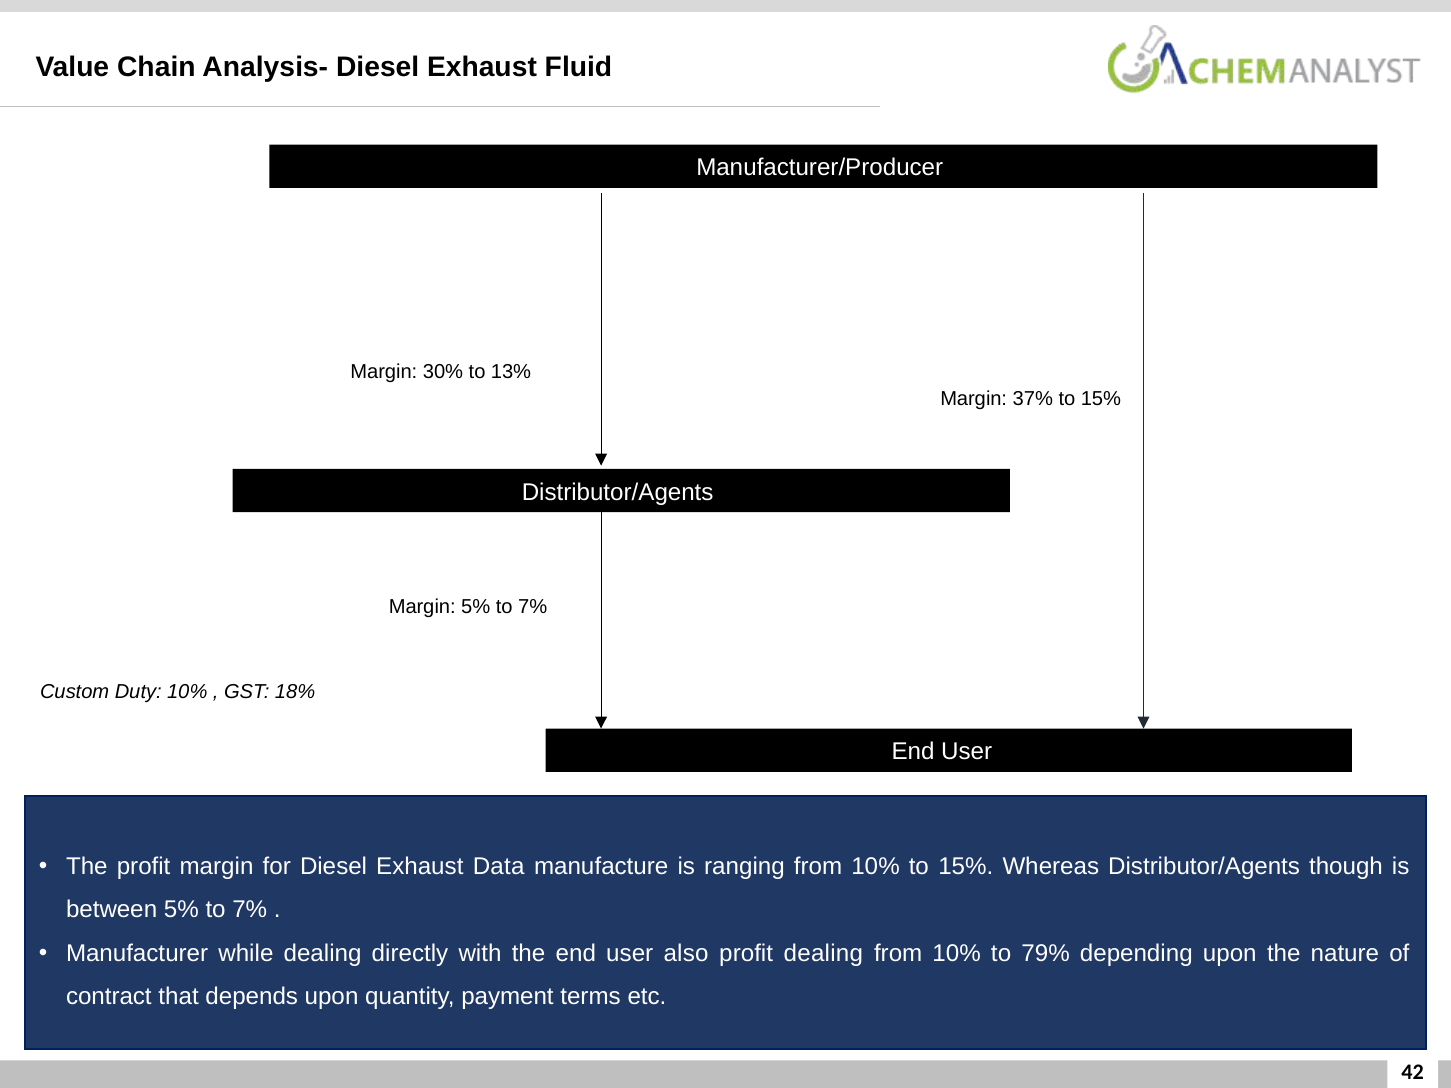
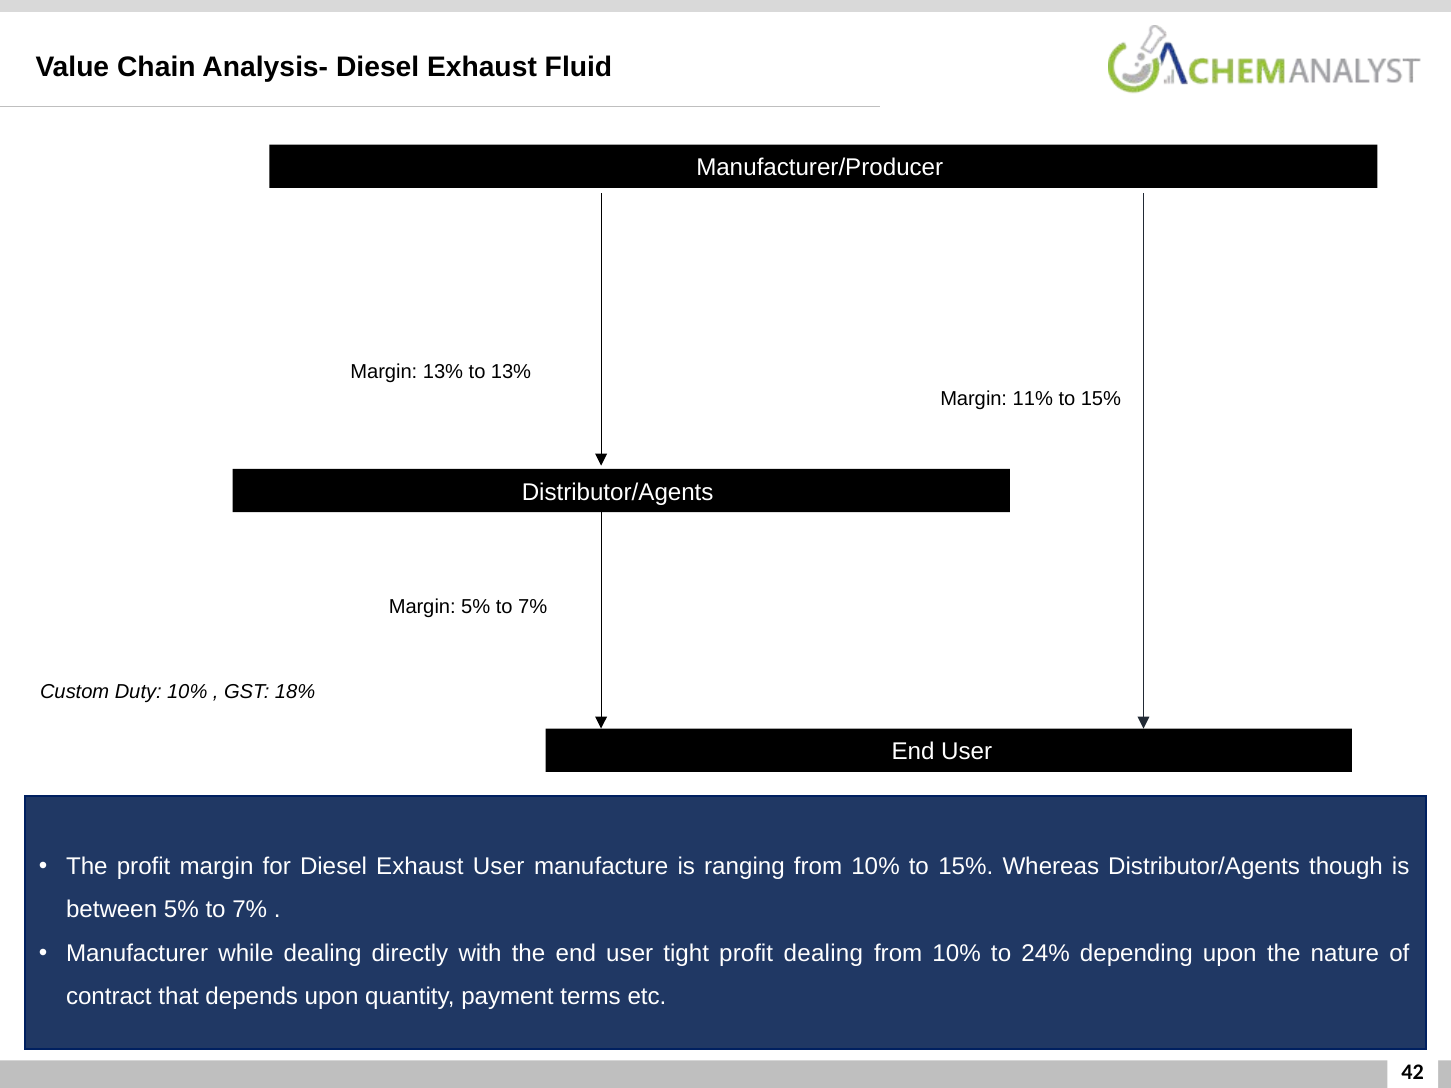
Margin 30%: 30% -> 13% (443, 372)
37%: 37% -> 11% (1033, 399)
Exhaust Data: Data -> User (499, 867)
also: also -> tight (686, 954)
79%: 79% -> 24% (1046, 954)
